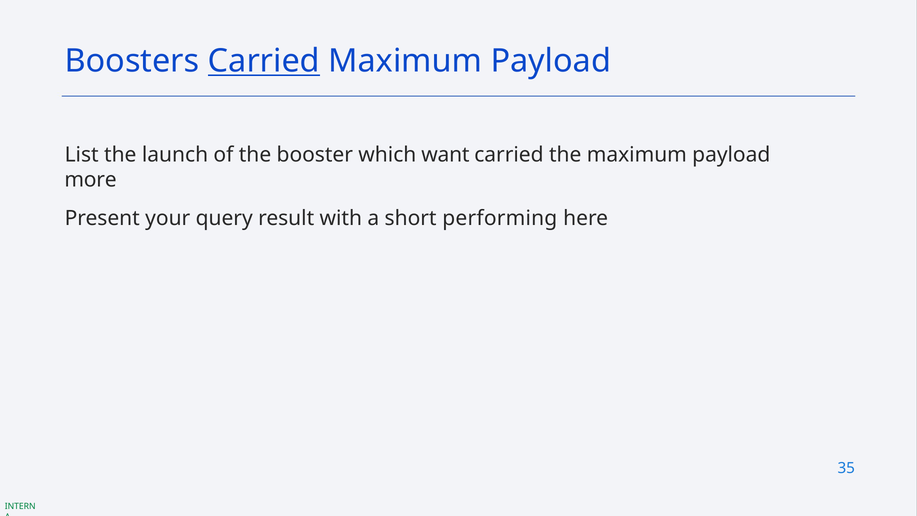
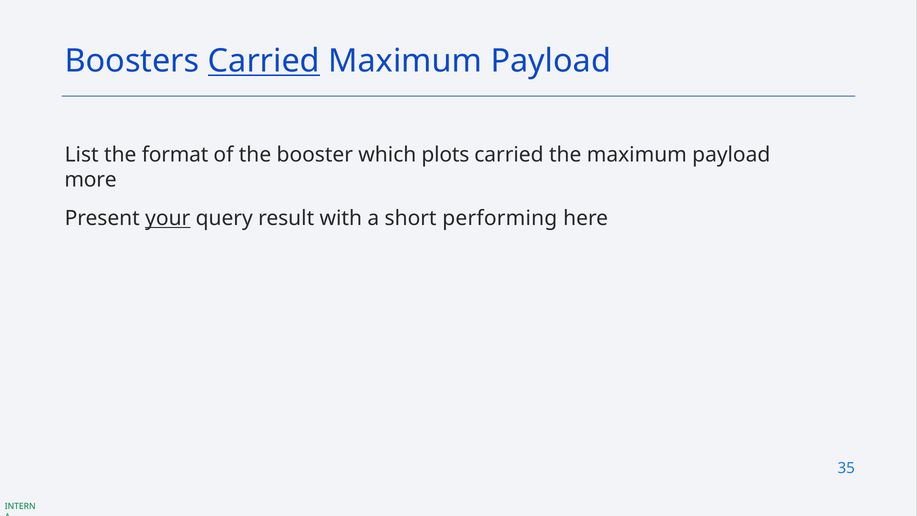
launch: launch -> format (175, 155)
want: want -> plots (445, 155)
your underline: none -> present (168, 218)
